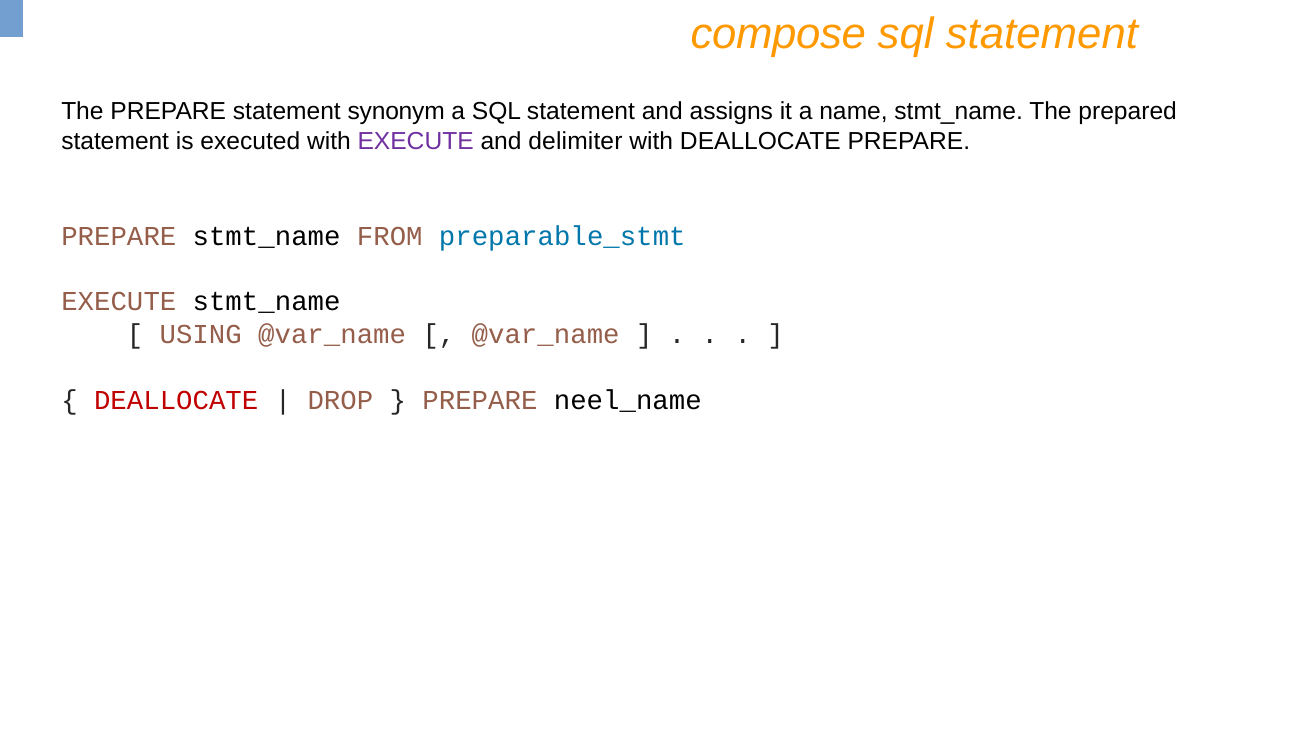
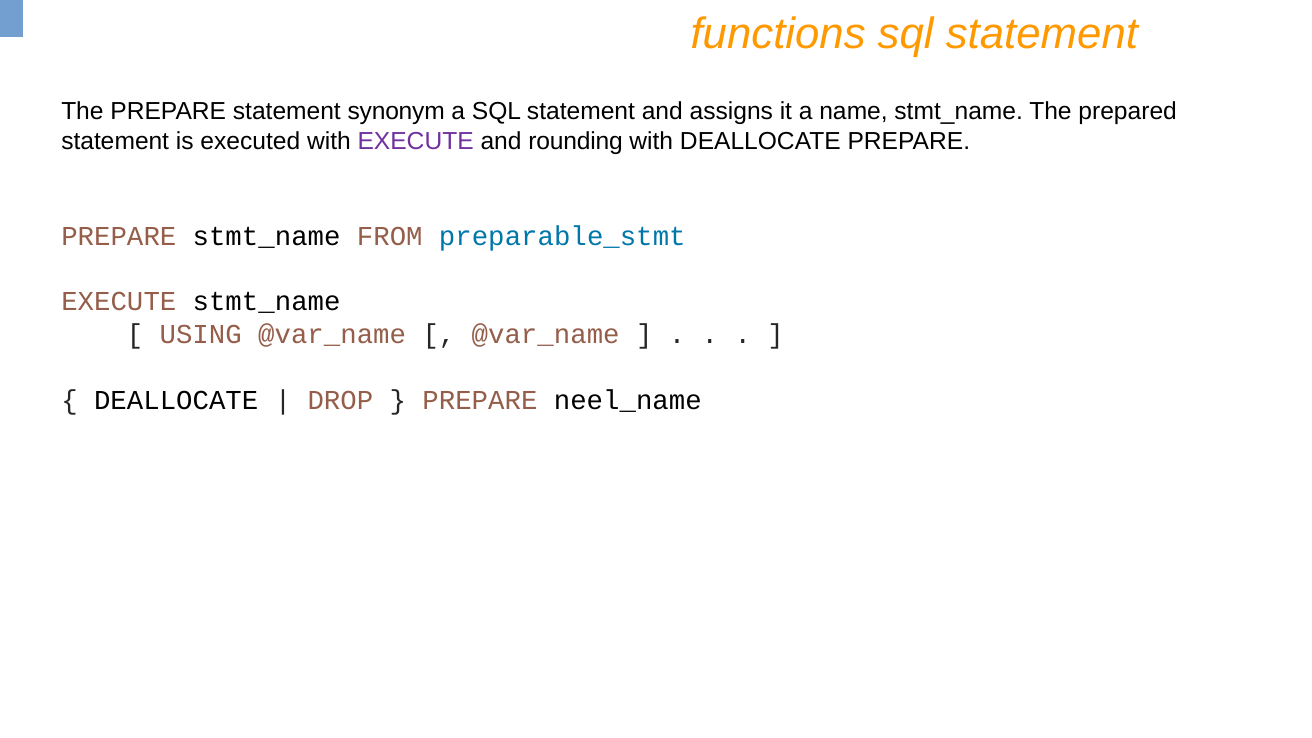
compose: compose -> functions (778, 34)
delimiter: delimiter -> rounding (576, 141)
DEALLOCATE colour: red -> black (176, 400)
